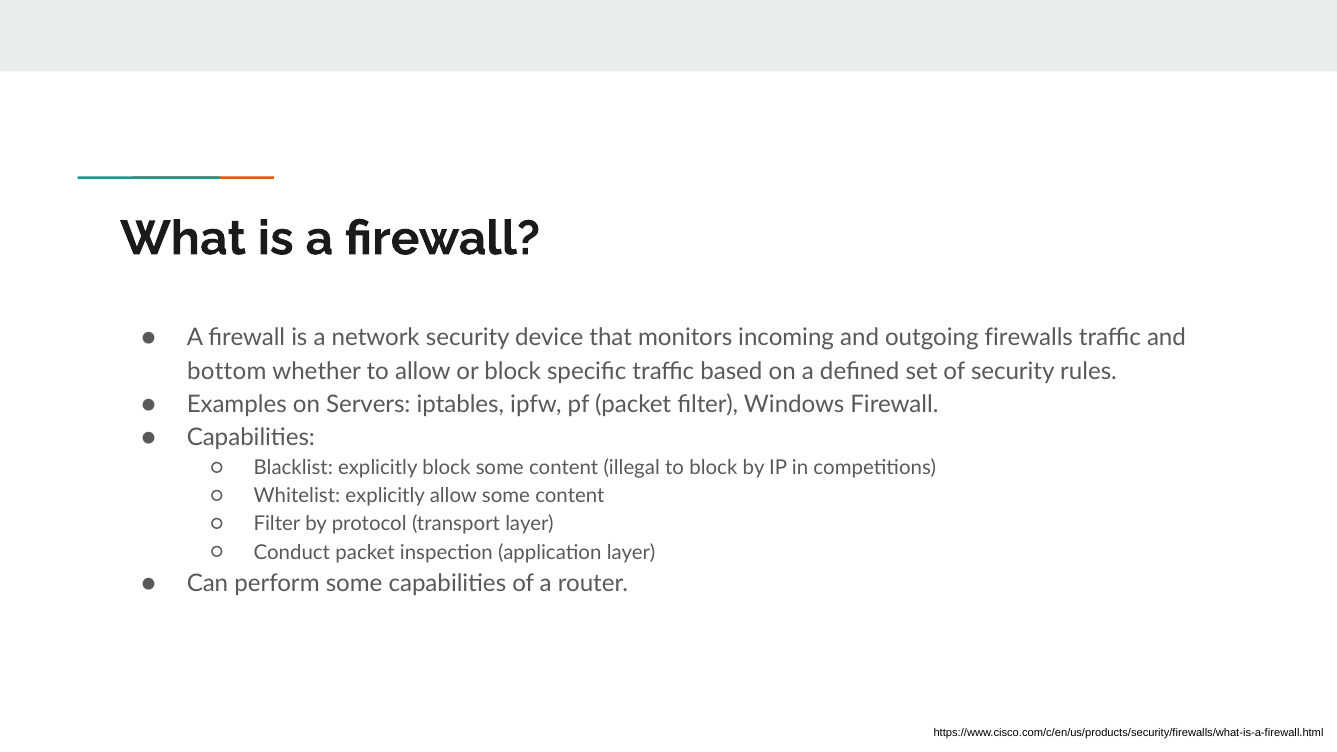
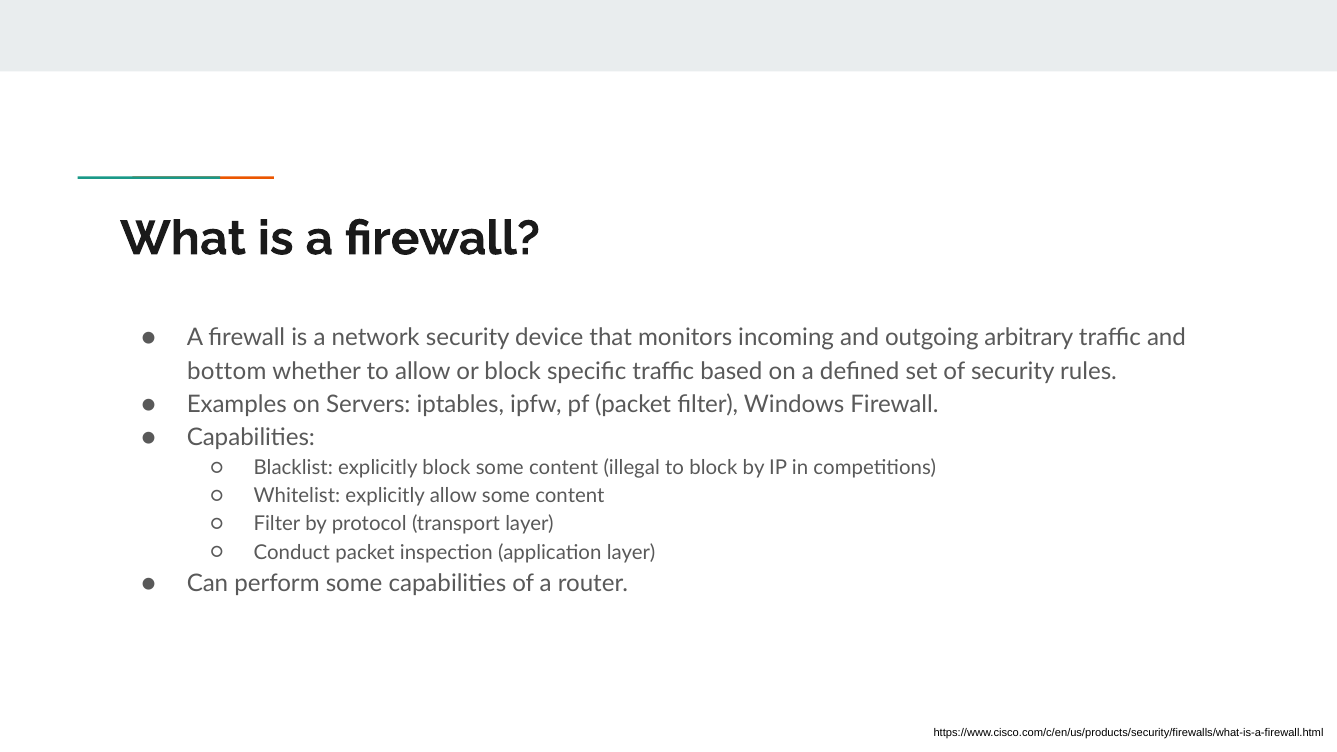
firewalls: firewalls -> arbitrary (1029, 338)
